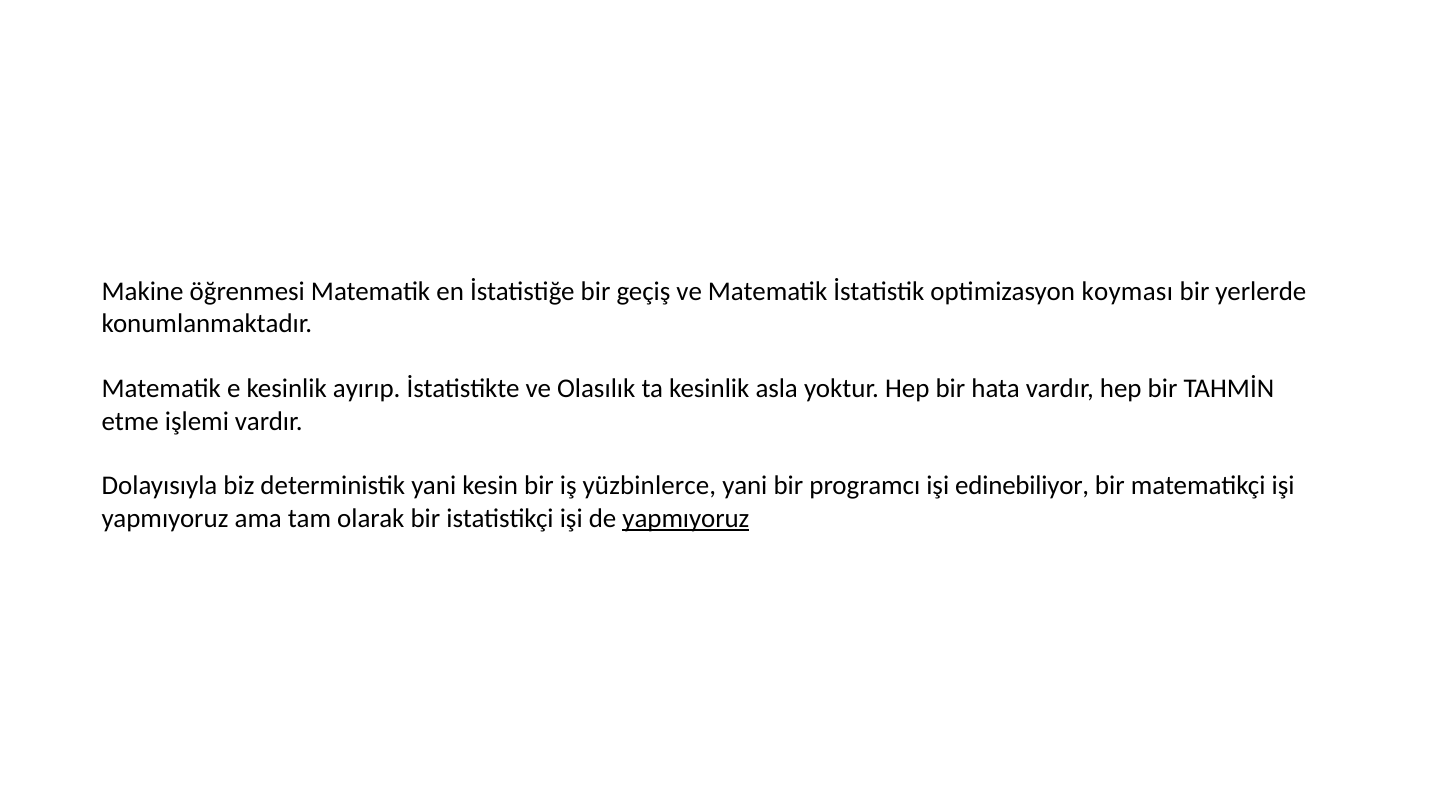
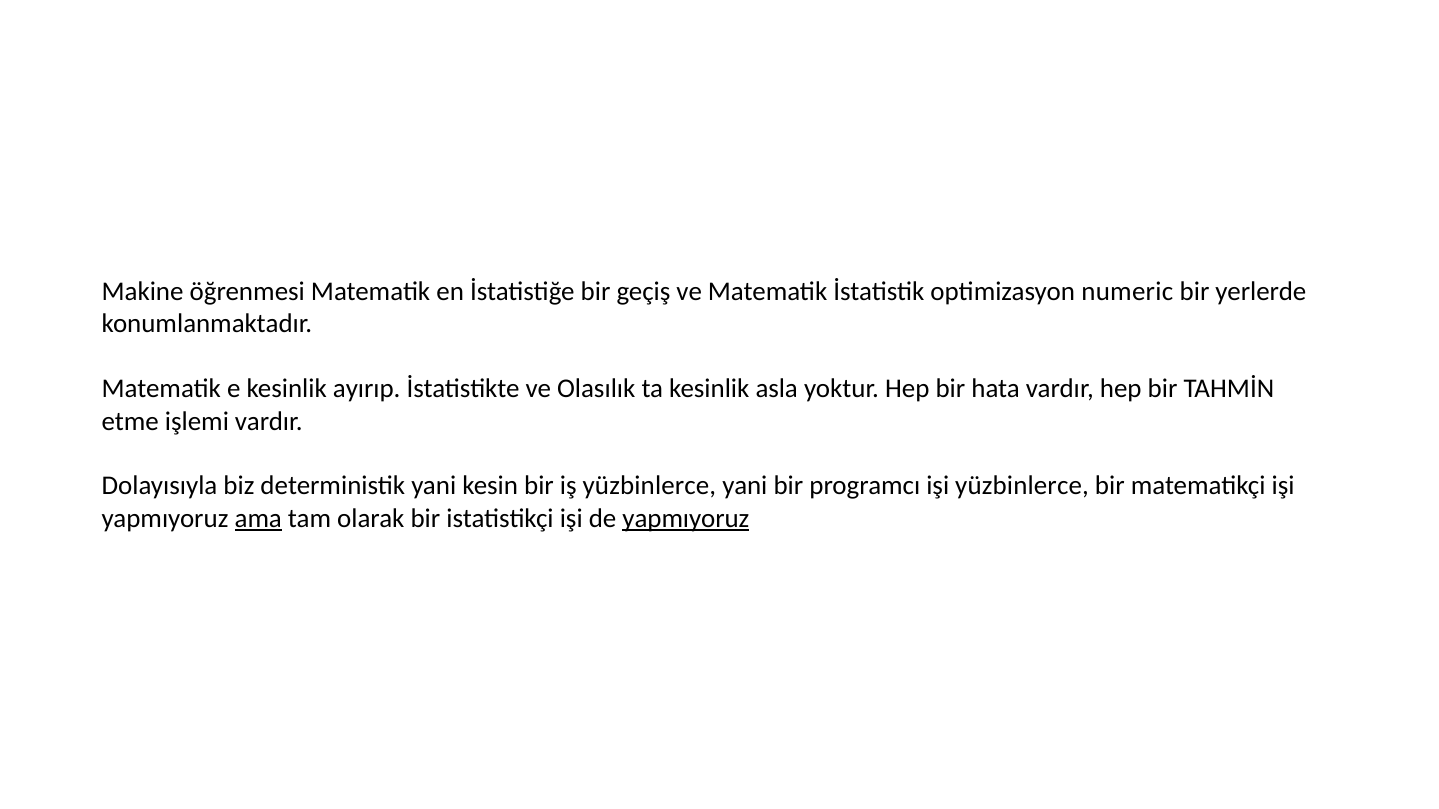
koyması: koyması -> numeric (1127, 292)
işi edinebiliyor: edinebiliyor -> yüzbinlerce (1022, 486)
ama underline: none -> present (258, 518)
